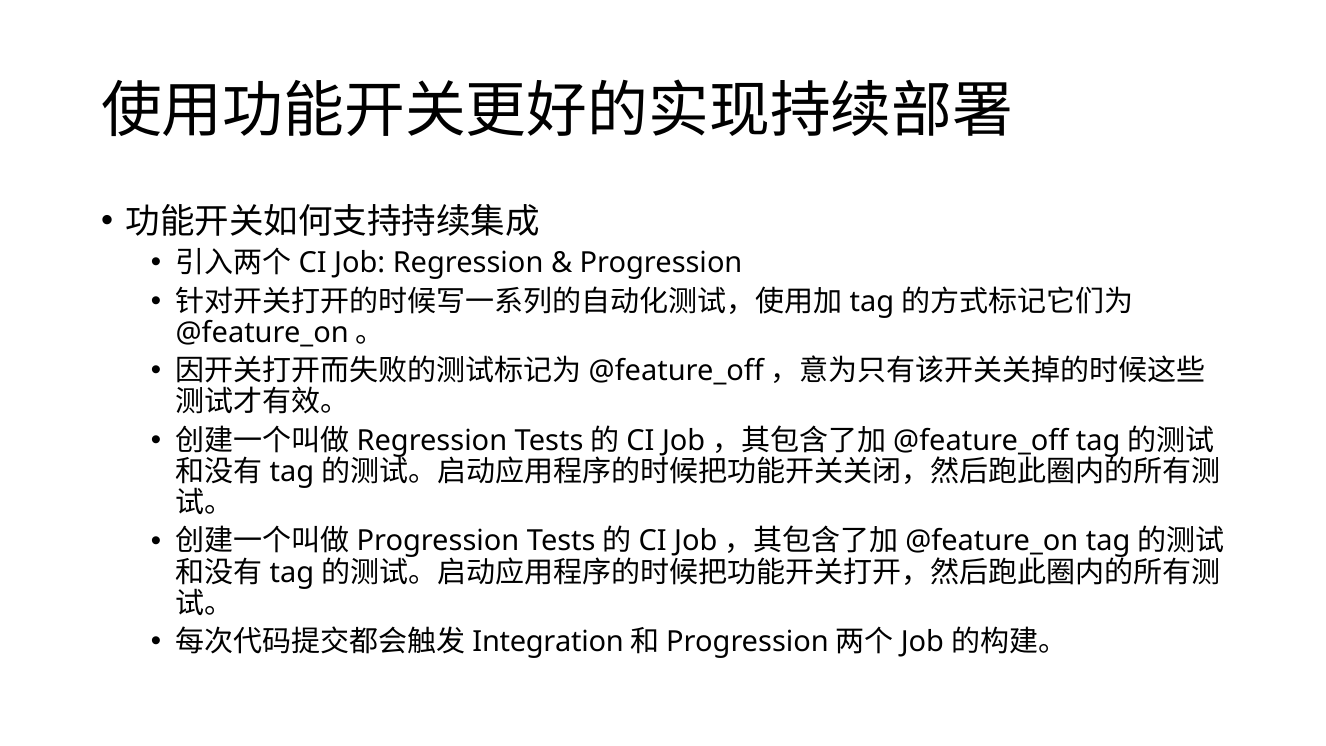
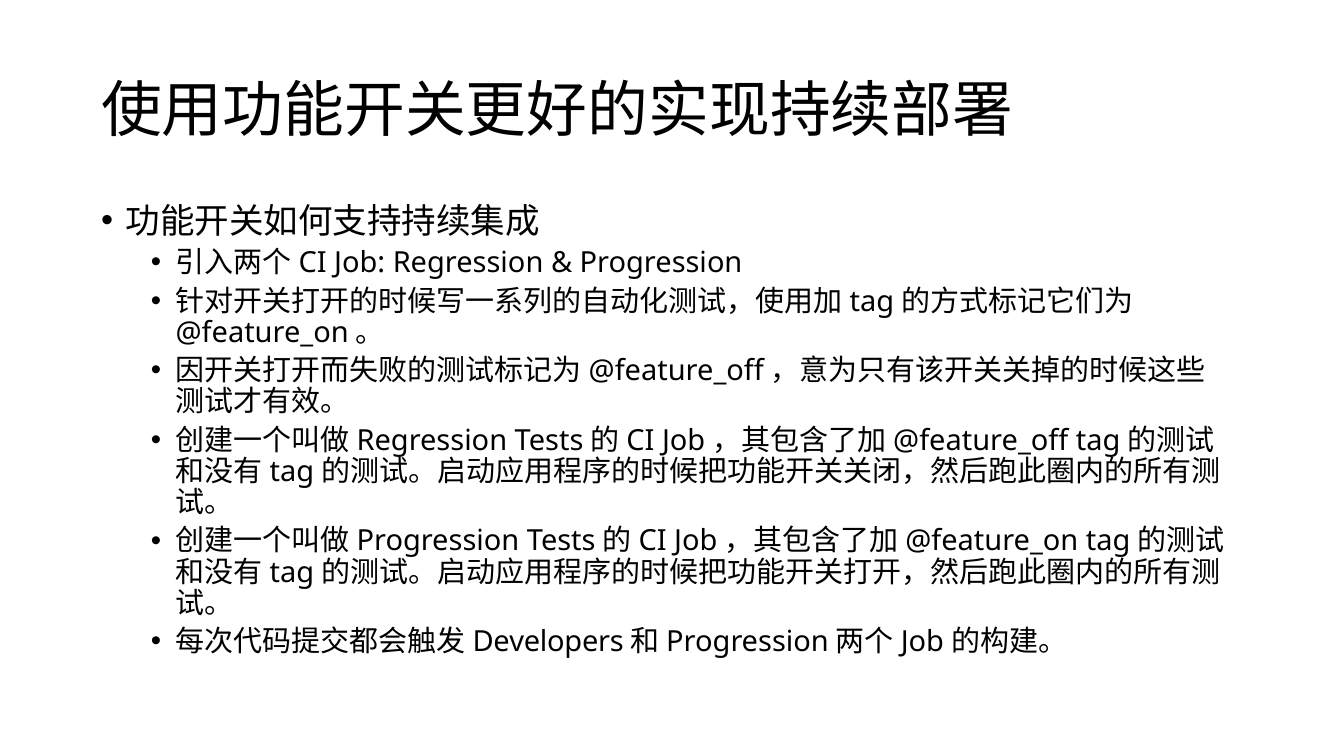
Integration: Integration -> Developers (548, 642)
